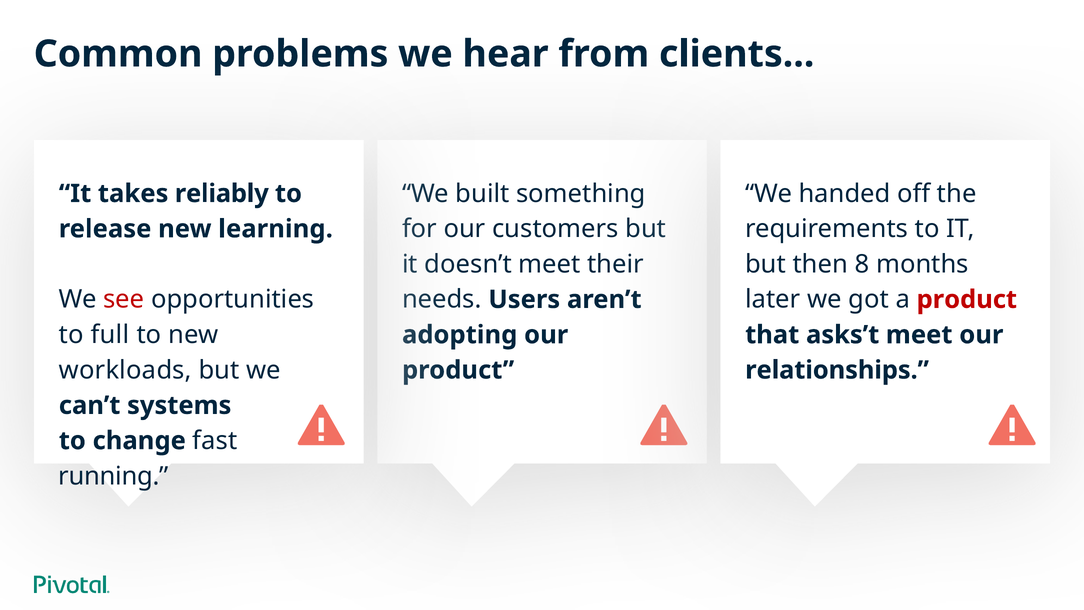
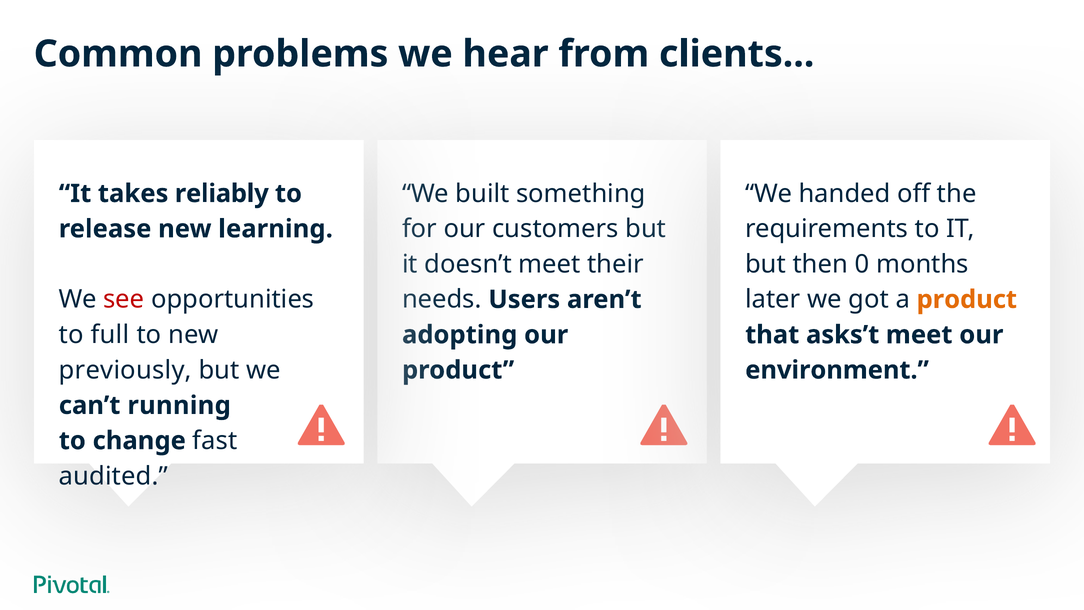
8: 8 -> 0 (862, 264)
product colour: red -> orange (967, 299)
workloads: workloads -> previously (125, 370)
relationships: relationships -> environment (837, 370)
systems: systems -> running (179, 405)
running: running -> audited (113, 476)
